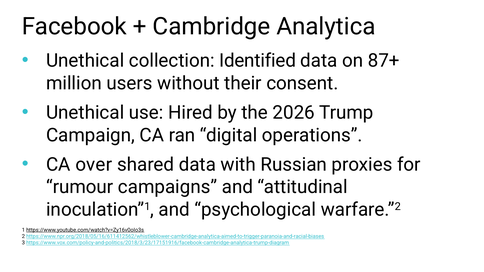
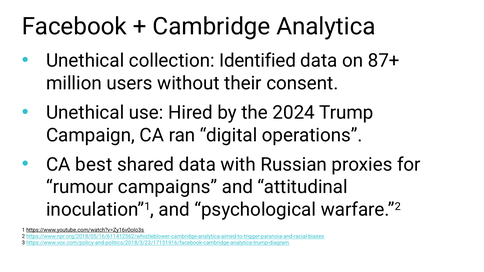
2026: 2026 -> 2024 (294, 113)
over: over -> best (94, 165)
